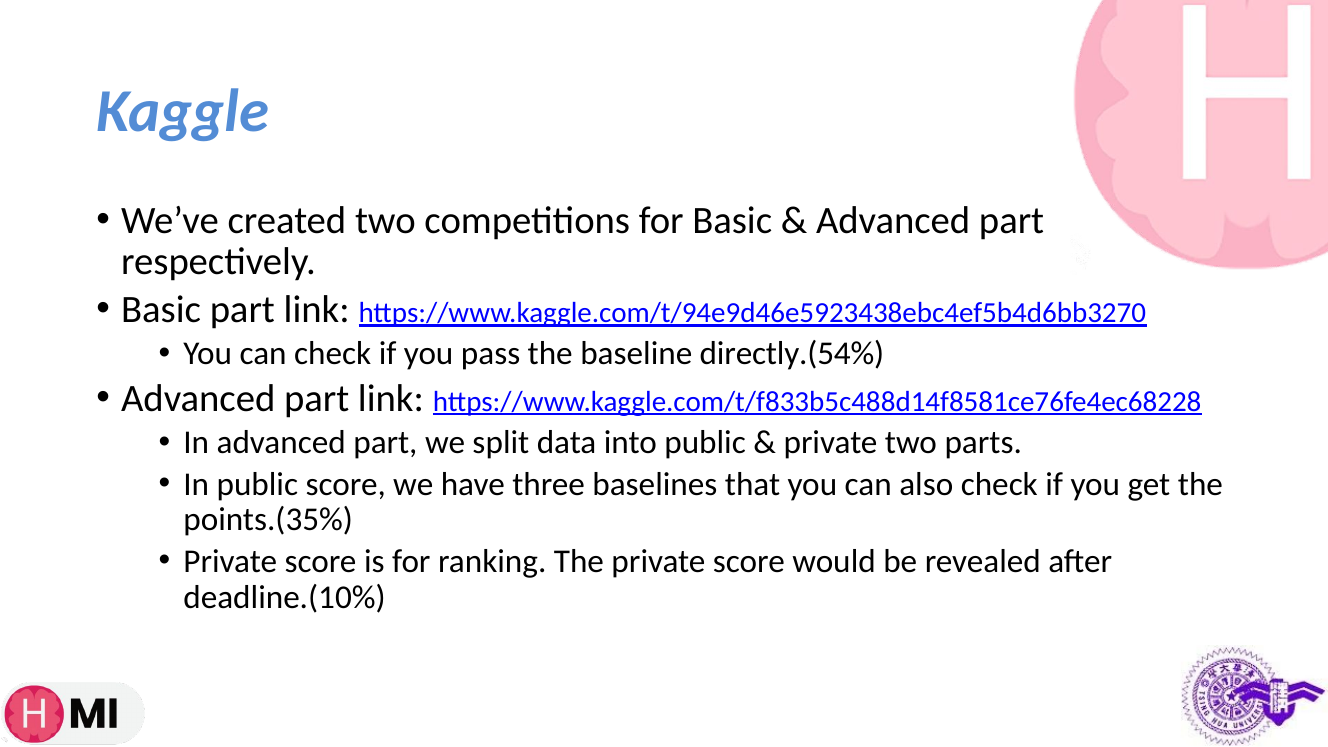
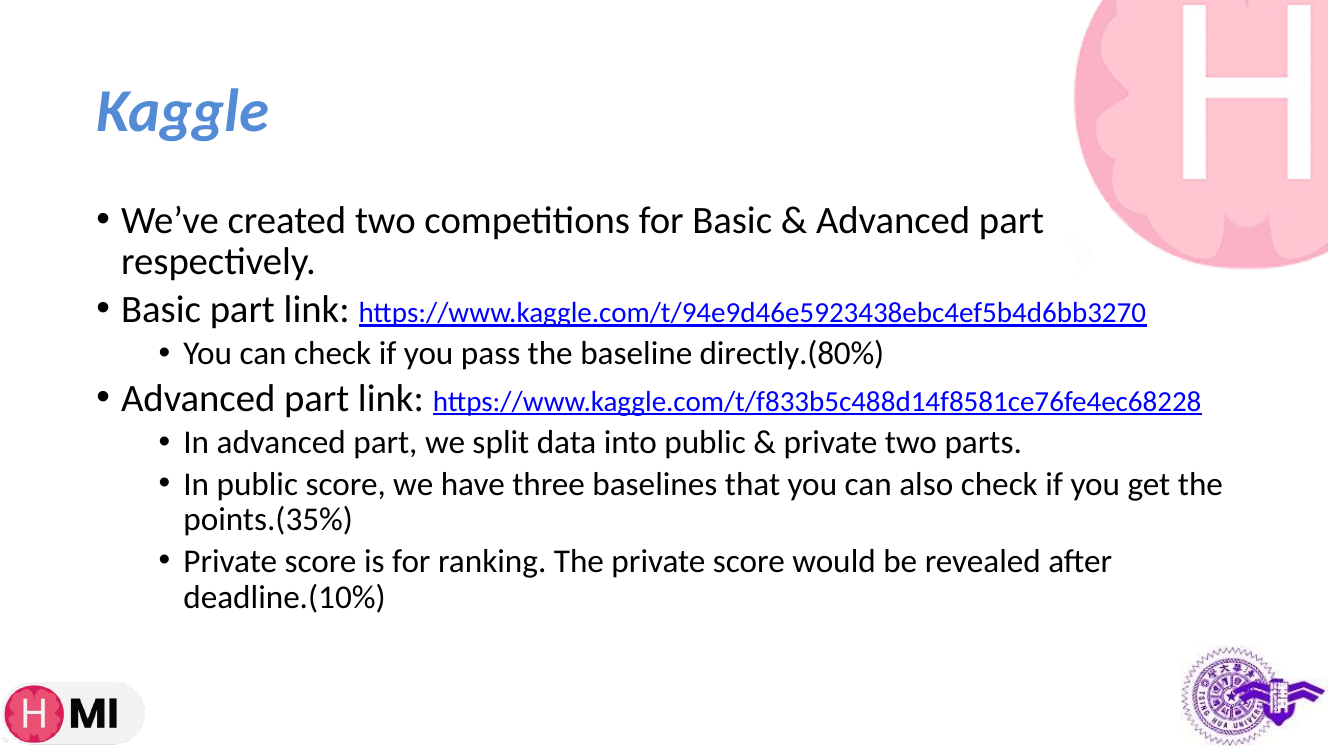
directly.(54%: directly.(54% -> directly.(80% (792, 354)
